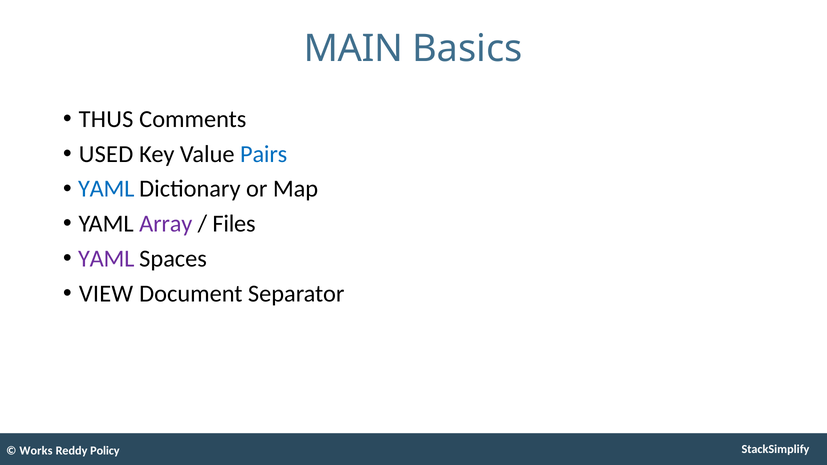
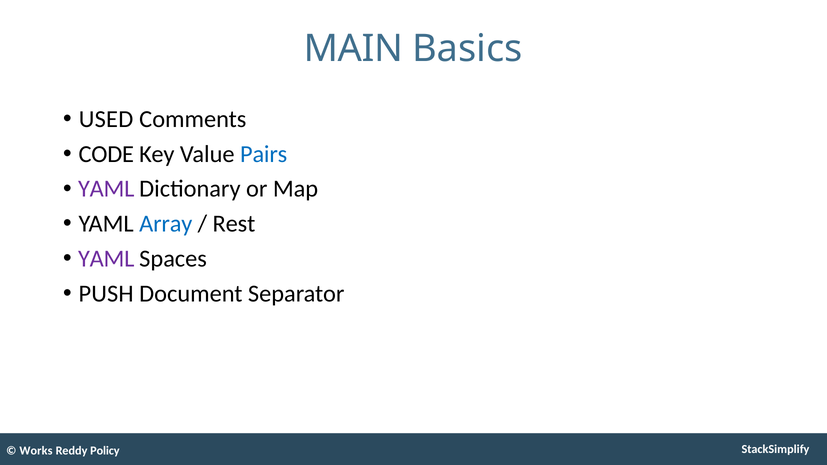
THUS: THUS -> USED (106, 119)
USED: USED -> CODE (106, 154)
YAML colour: blue -> purple (106, 189)
Array colour: purple -> blue (166, 224)
Files: Files -> Rest (234, 224)
VIEW: VIEW -> PUSH (106, 294)
